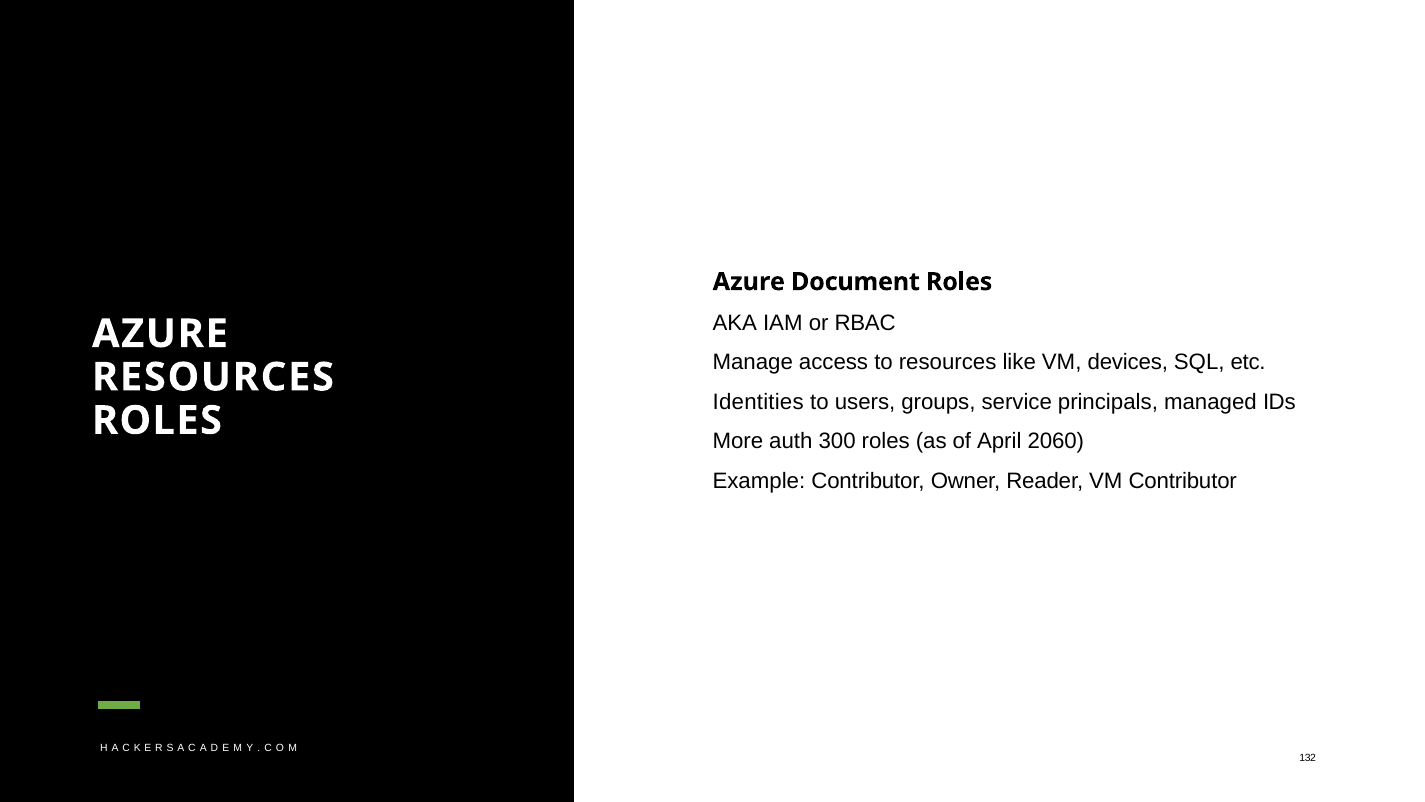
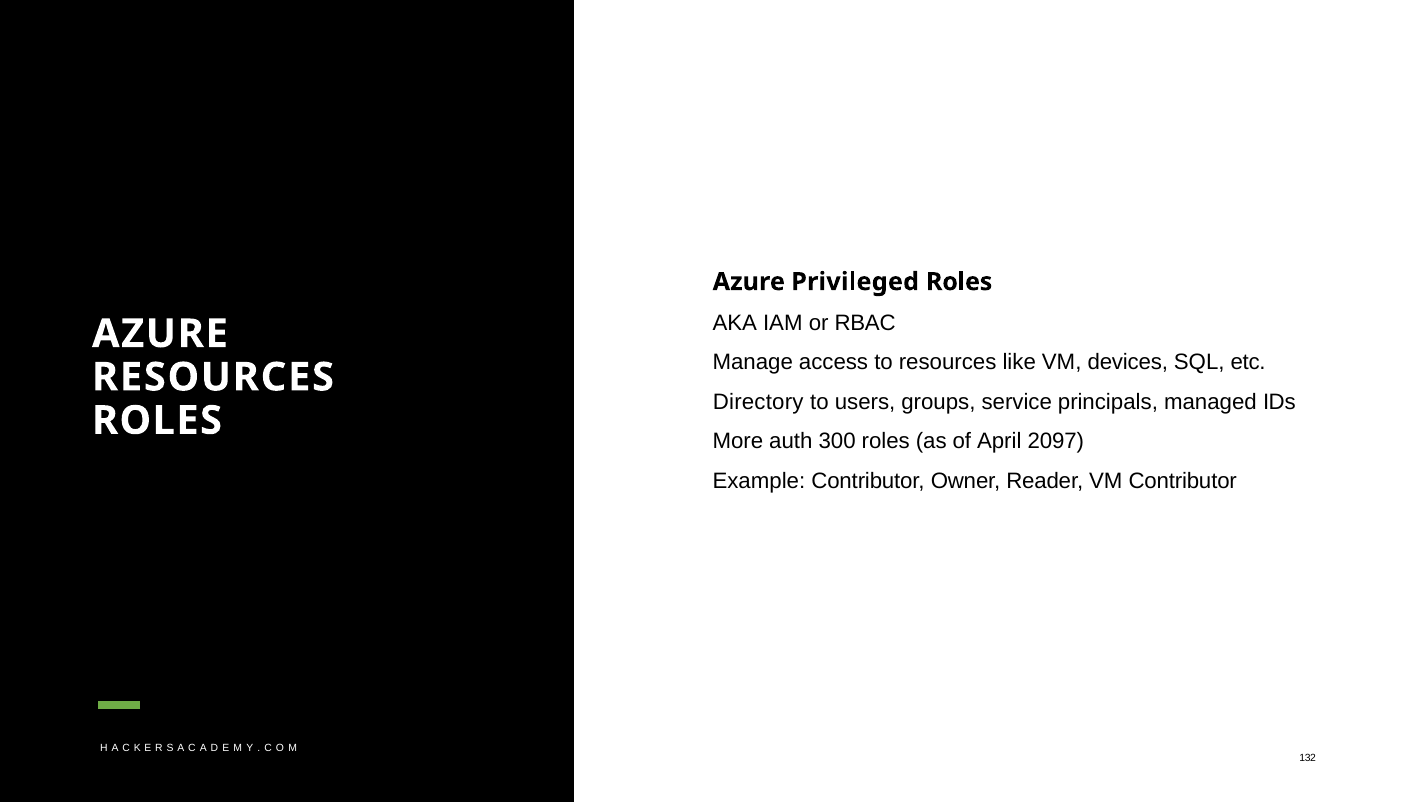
Document: Document -> Privileged (855, 282)
Identities: Identities -> Directory (758, 402)
2060: 2060 -> 2097 (1056, 441)
